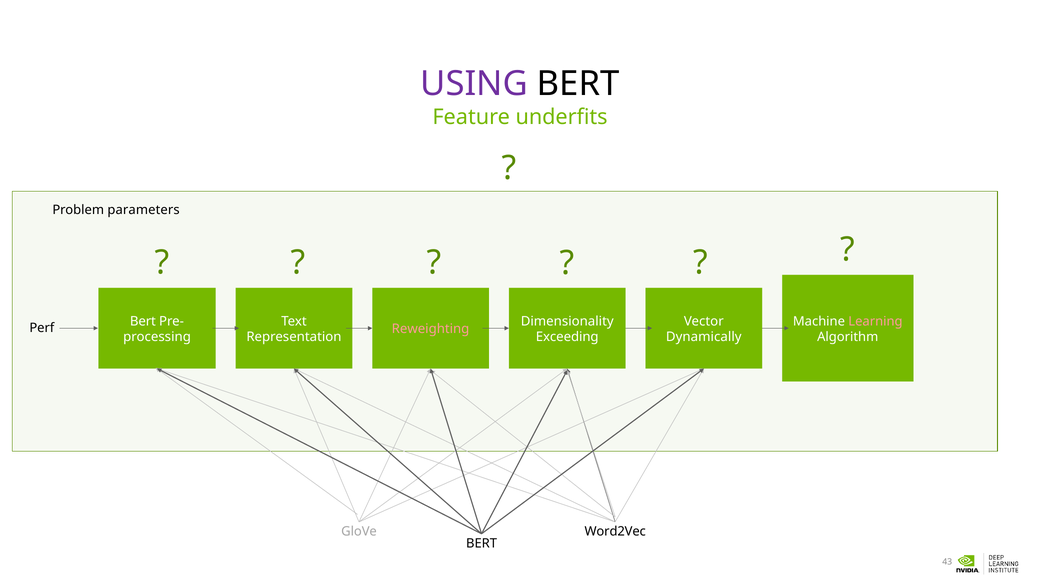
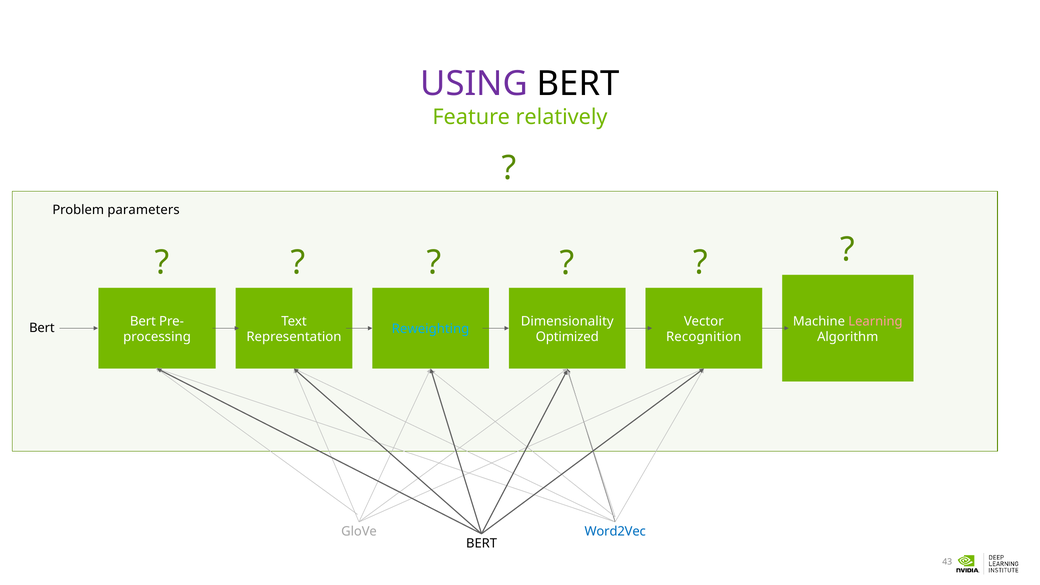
underfits: underfits -> relatively (562, 117)
Perf: Perf -> Bert (42, 328)
Reweighting colour: pink -> light blue (431, 329)
Exceeding: Exceeding -> Optimized (567, 337)
Dynamically: Dynamically -> Recognition (704, 337)
Word2Vec colour: black -> blue (615, 531)
